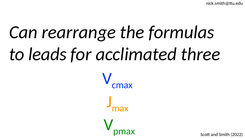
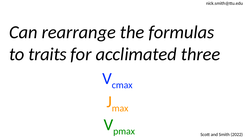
leads: leads -> traits (48, 54)
